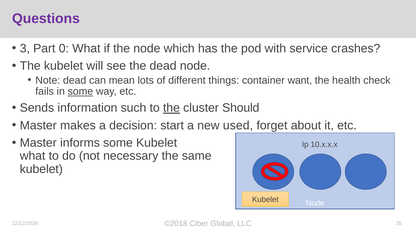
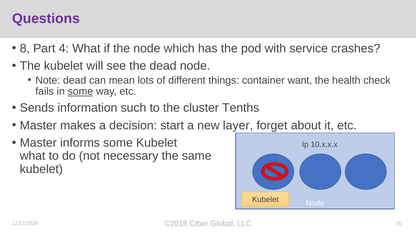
3: 3 -> 8 (25, 48)
0: 0 -> 4 (64, 48)
the underline: present -> none (171, 108)
Should: Should -> Tenths (241, 108)
used: used -> layer (238, 125)
